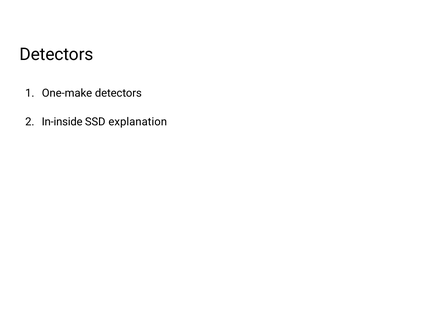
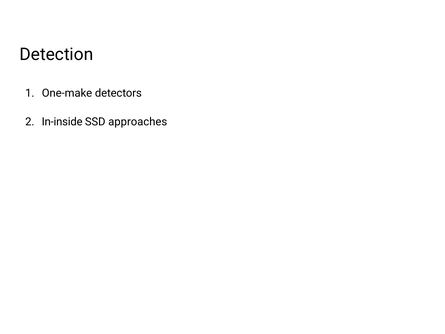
Detectors: Detectors -> Detection (56, 55)
explanation: explanation -> approaches (138, 122)
